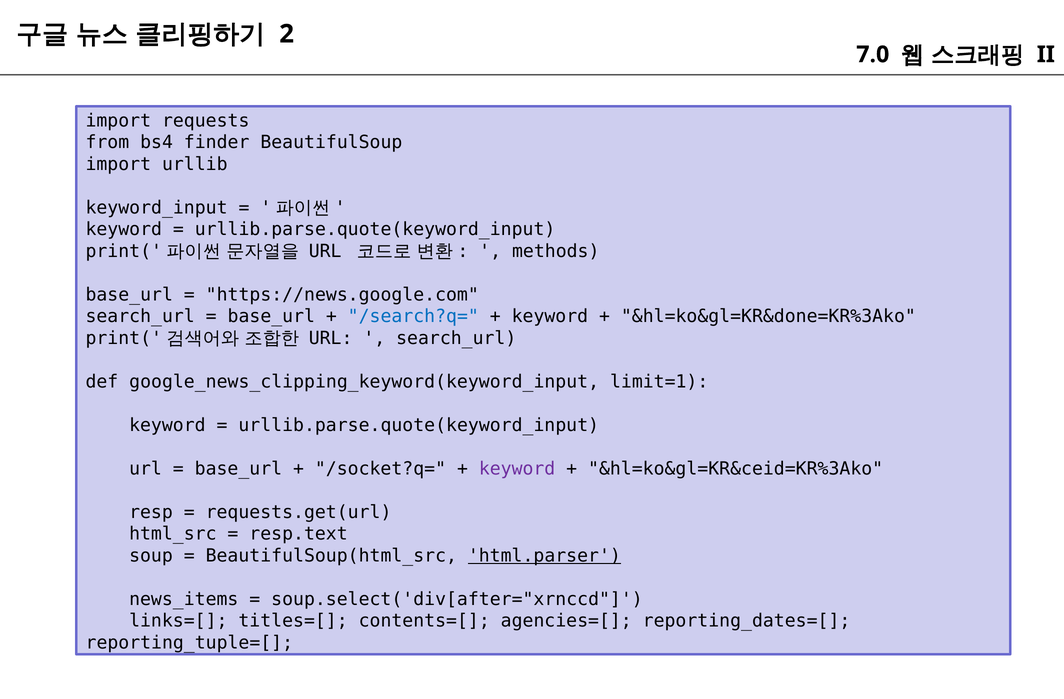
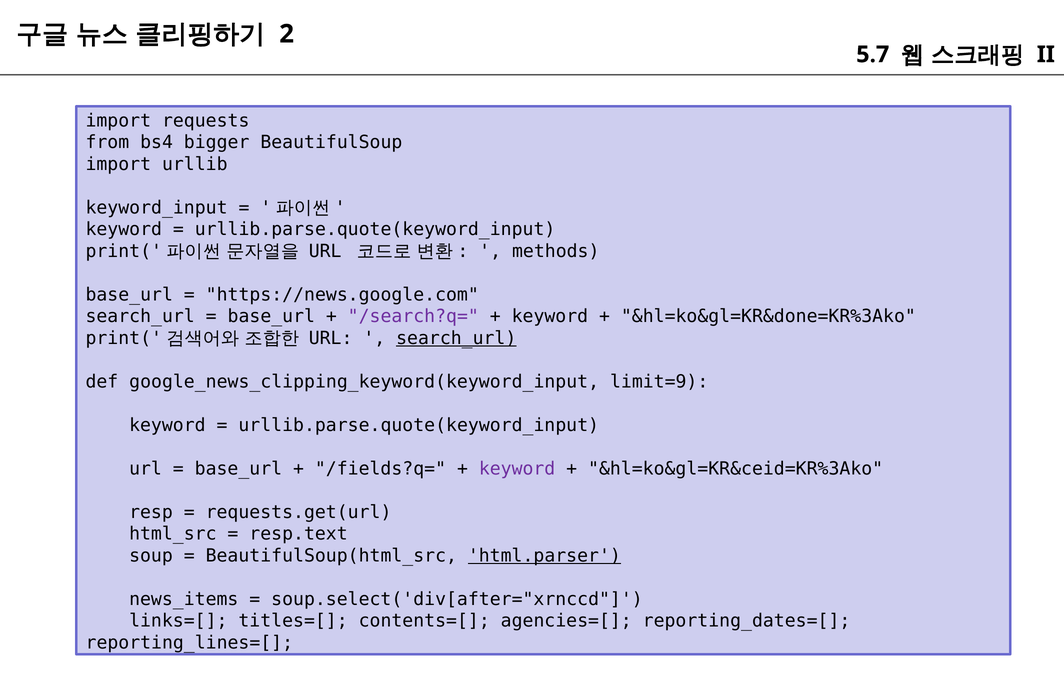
7.0: 7.0 -> 5.7 (873, 55)
finder: finder -> bigger (217, 142)
/search?q= colour: blue -> purple (413, 316)
search_url underline: none -> present (456, 338)
limit=1: limit=1 -> limit=9 (659, 382)
/socket?q=: /socket?q= -> /fields?q= (380, 469)
reporting_tuple=[: reporting_tuple=[ -> reporting_lines=[ (189, 643)
